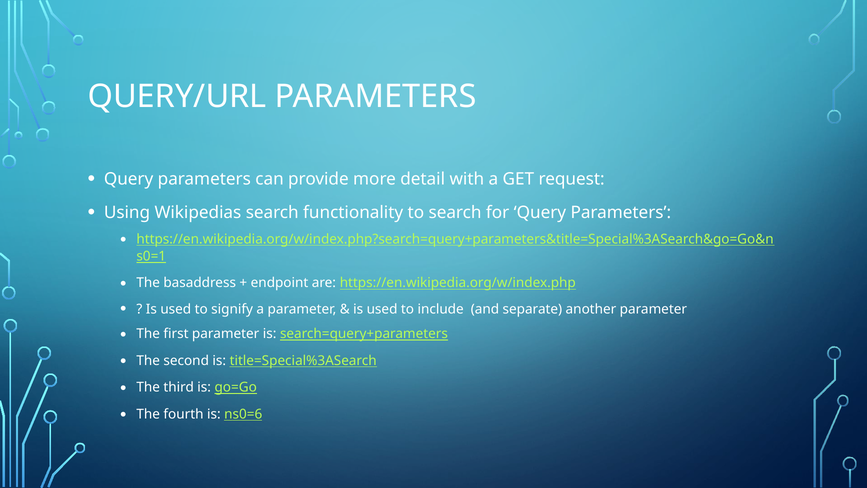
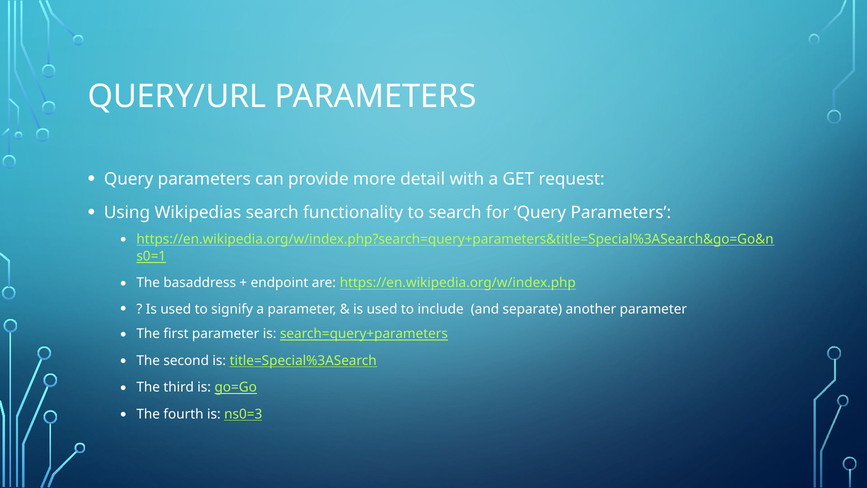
ns0=6: ns0=6 -> ns0=3 (243, 414)
